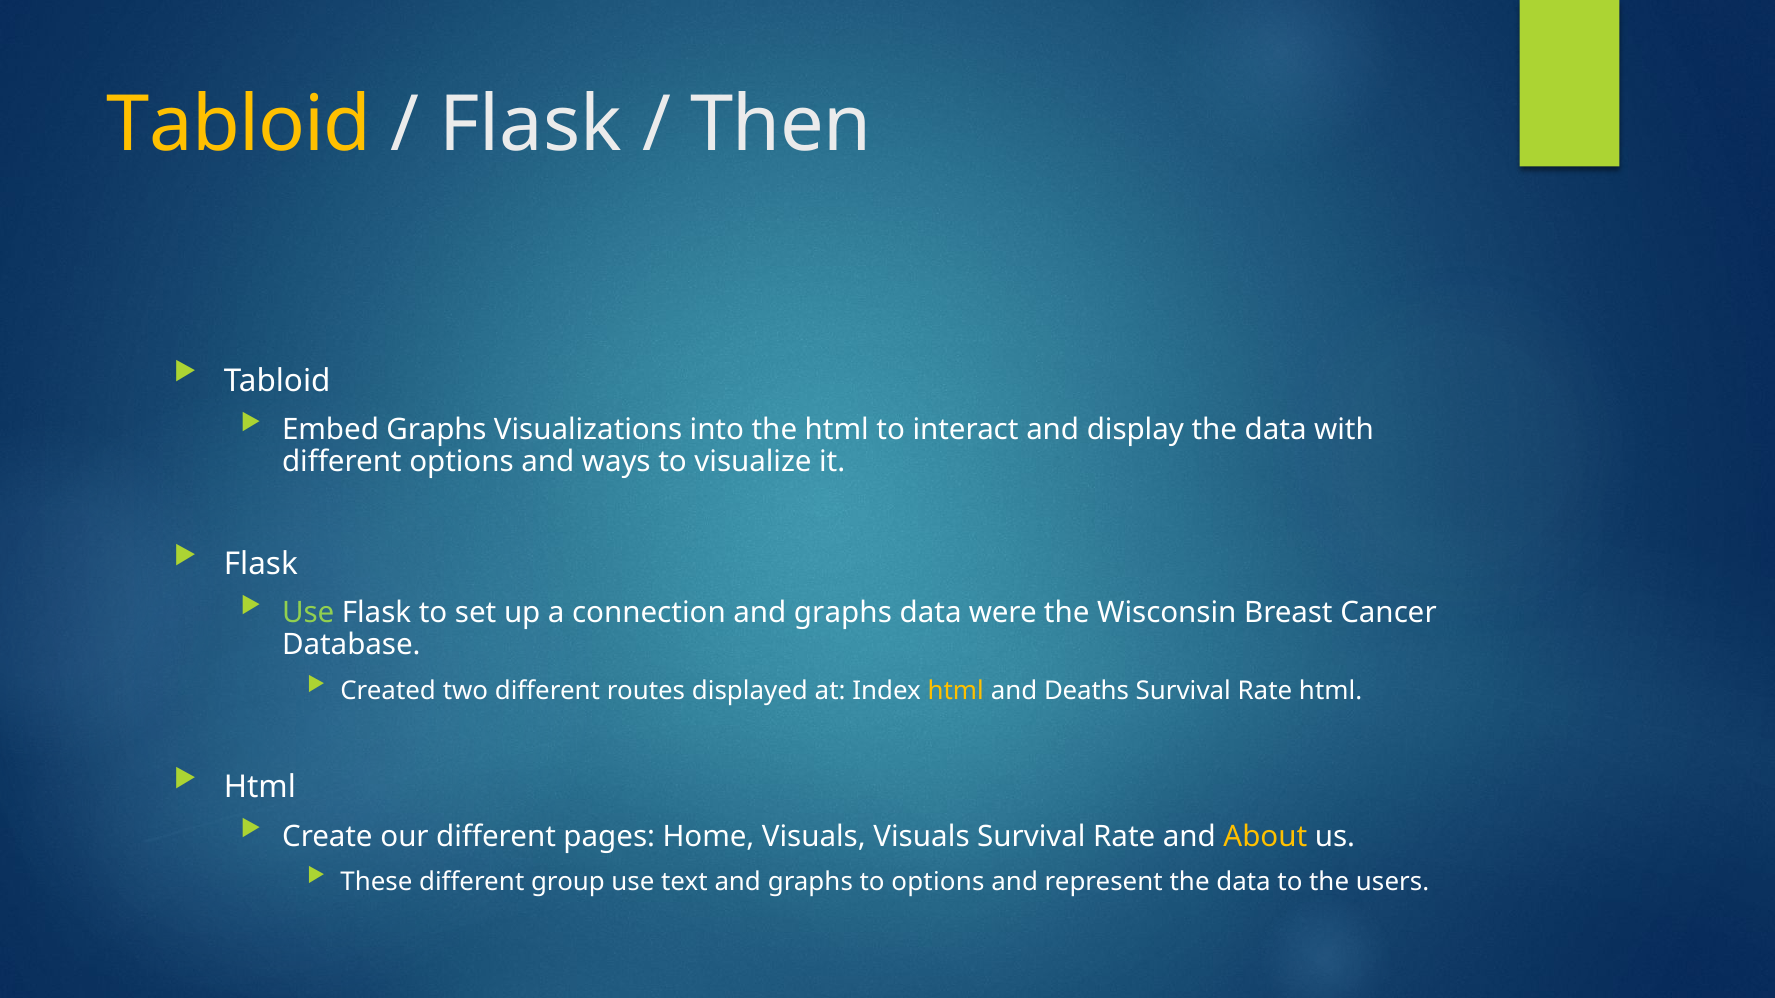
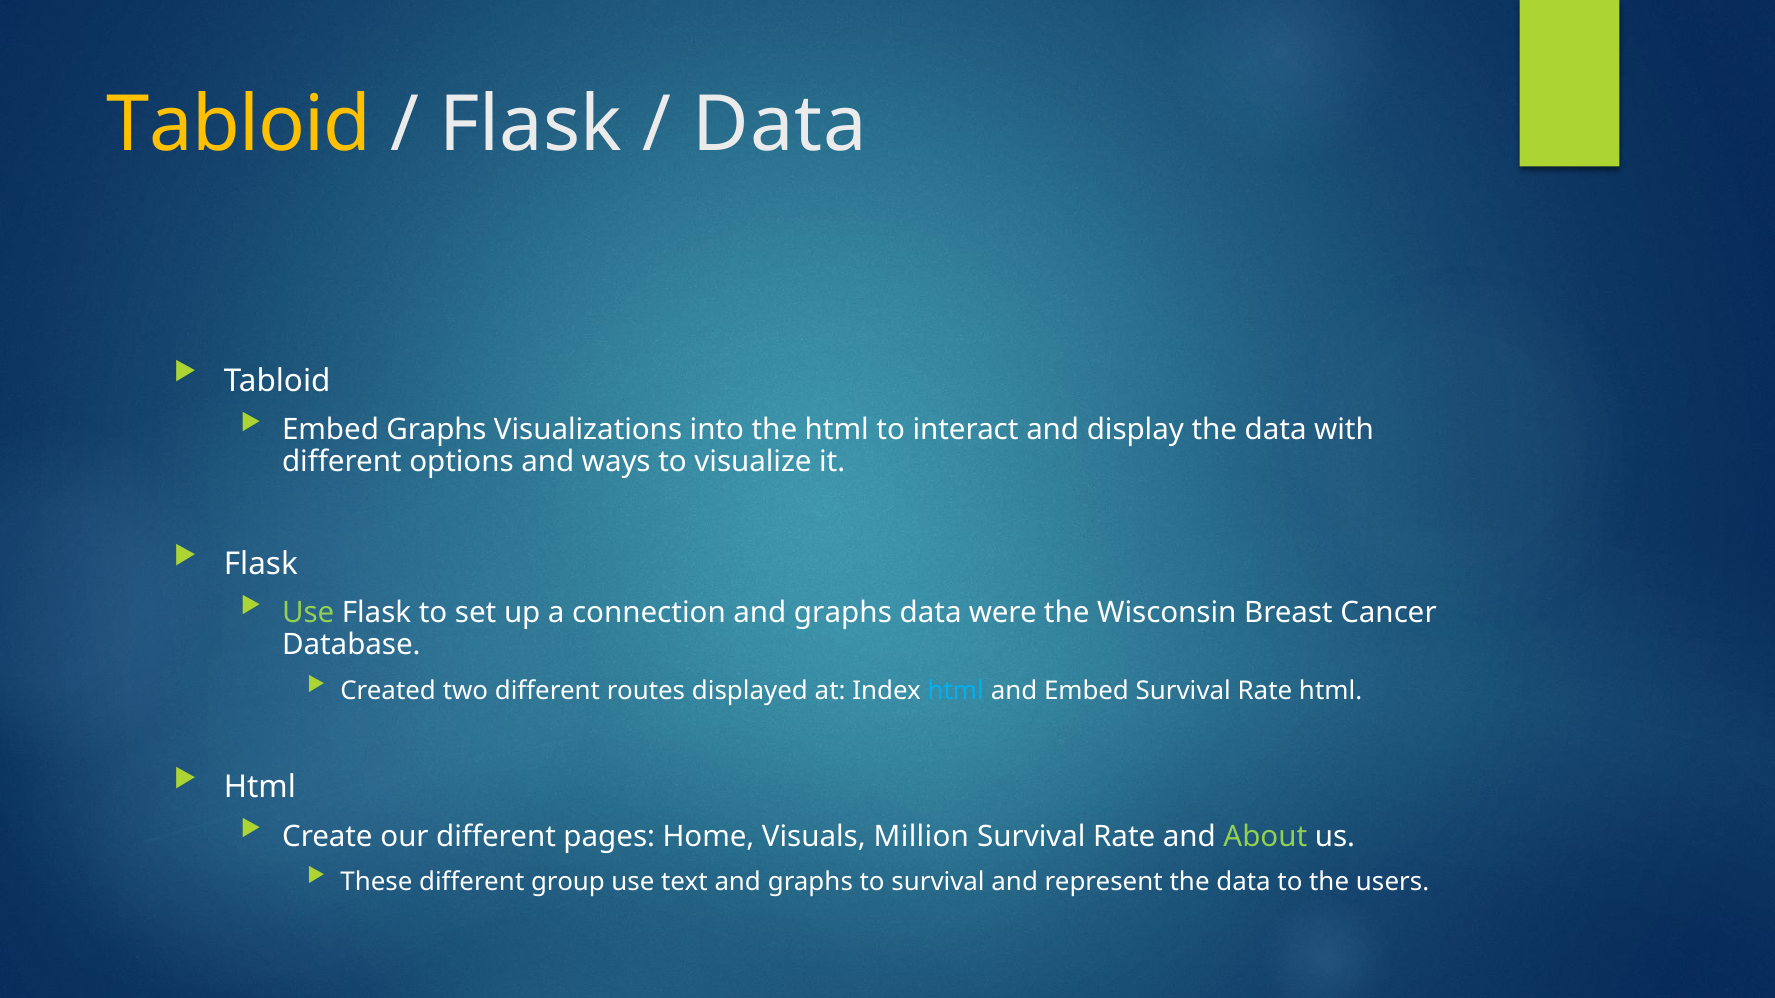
Then: Then -> Data (780, 125)
html colour: yellow -> light blue (956, 691)
and Deaths: Deaths -> Embed (1086, 691)
Visuals Visuals: Visuals -> Million (921, 837)
About colour: yellow -> light green (1265, 837)
to options: options -> survival (938, 883)
